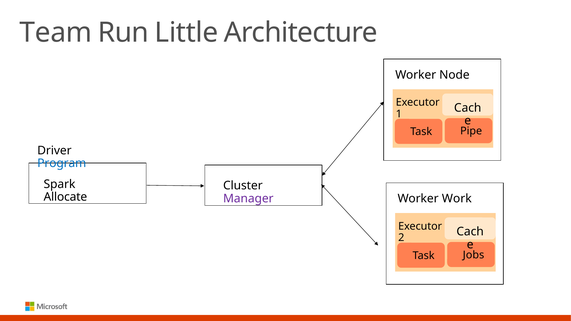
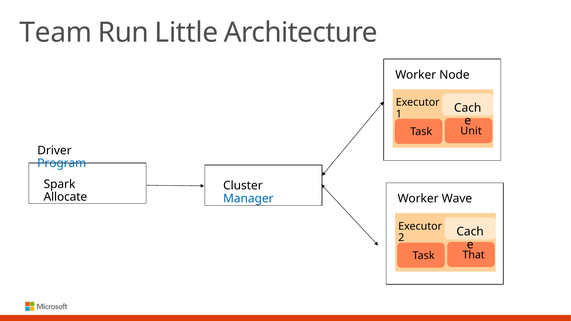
Pipe: Pipe -> Unit (471, 131)
Manager colour: purple -> blue (248, 199)
Work: Work -> Wave (457, 199)
Jobs: Jobs -> That (474, 255)
